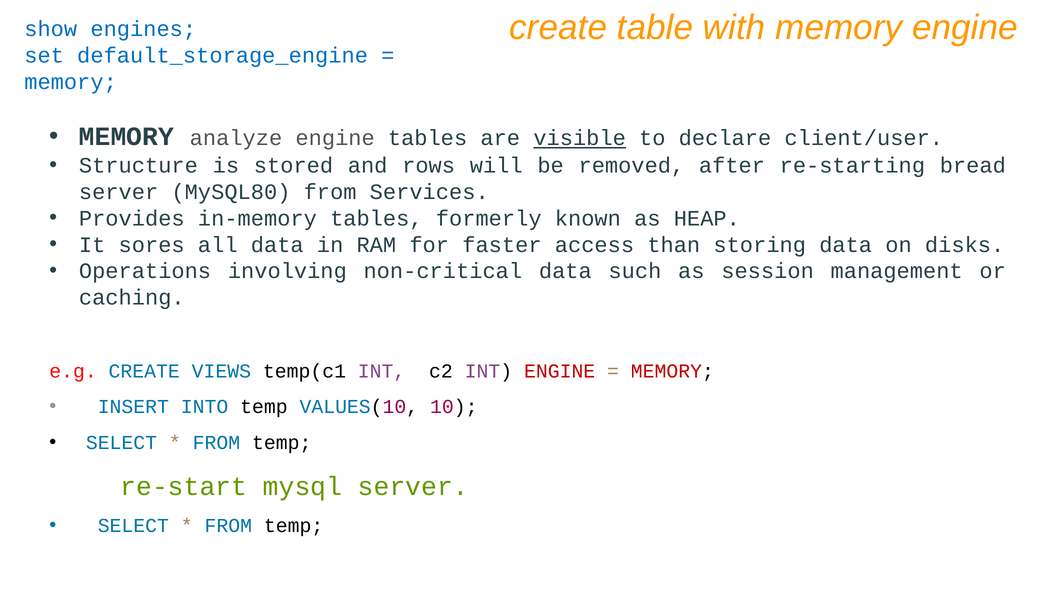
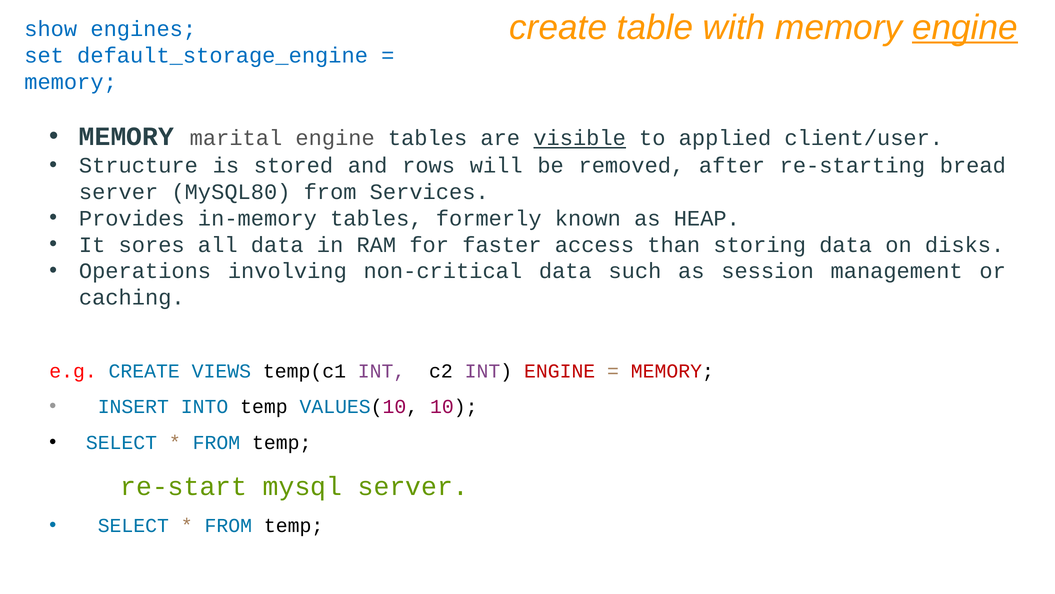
engine underline: none -> present (965, 27)
analyze: analyze -> marital (236, 138)
declare: declare -> applied (725, 138)
